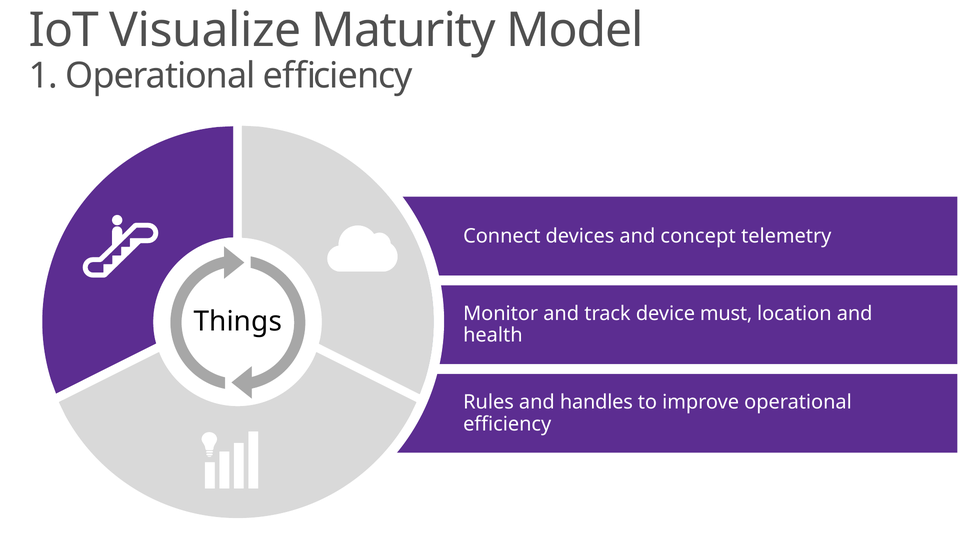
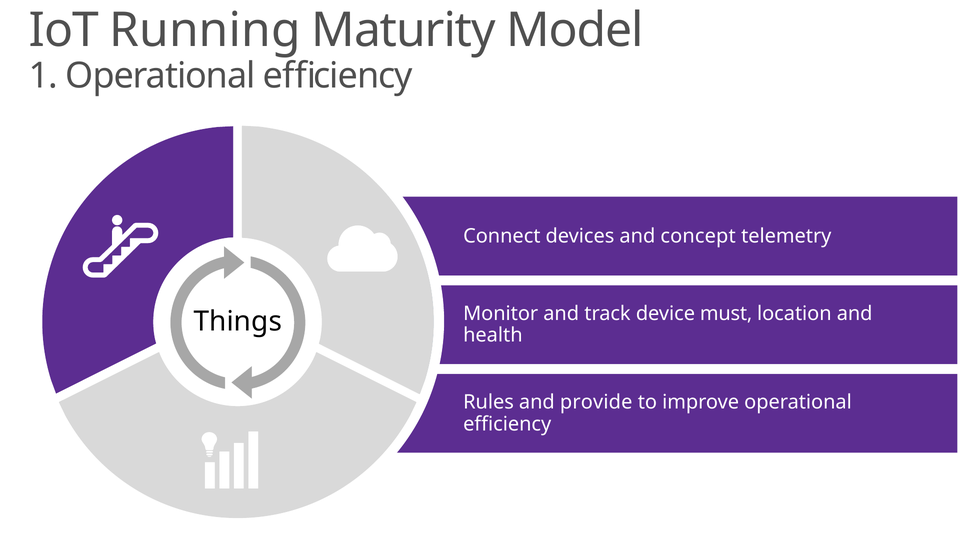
Visualize: Visualize -> Running (205, 30)
handles: handles -> provide (596, 402)
